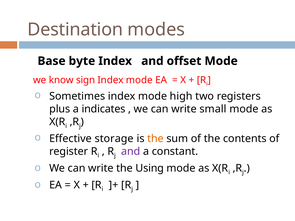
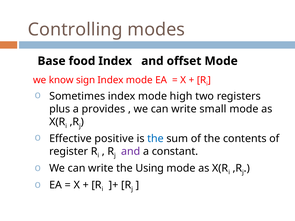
Destination: Destination -> Controlling (75, 30)
byte: byte -> food (82, 61)
indicates: indicates -> provides (103, 109)
storage: storage -> positive (114, 139)
the colour: orange -> blue (156, 139)
